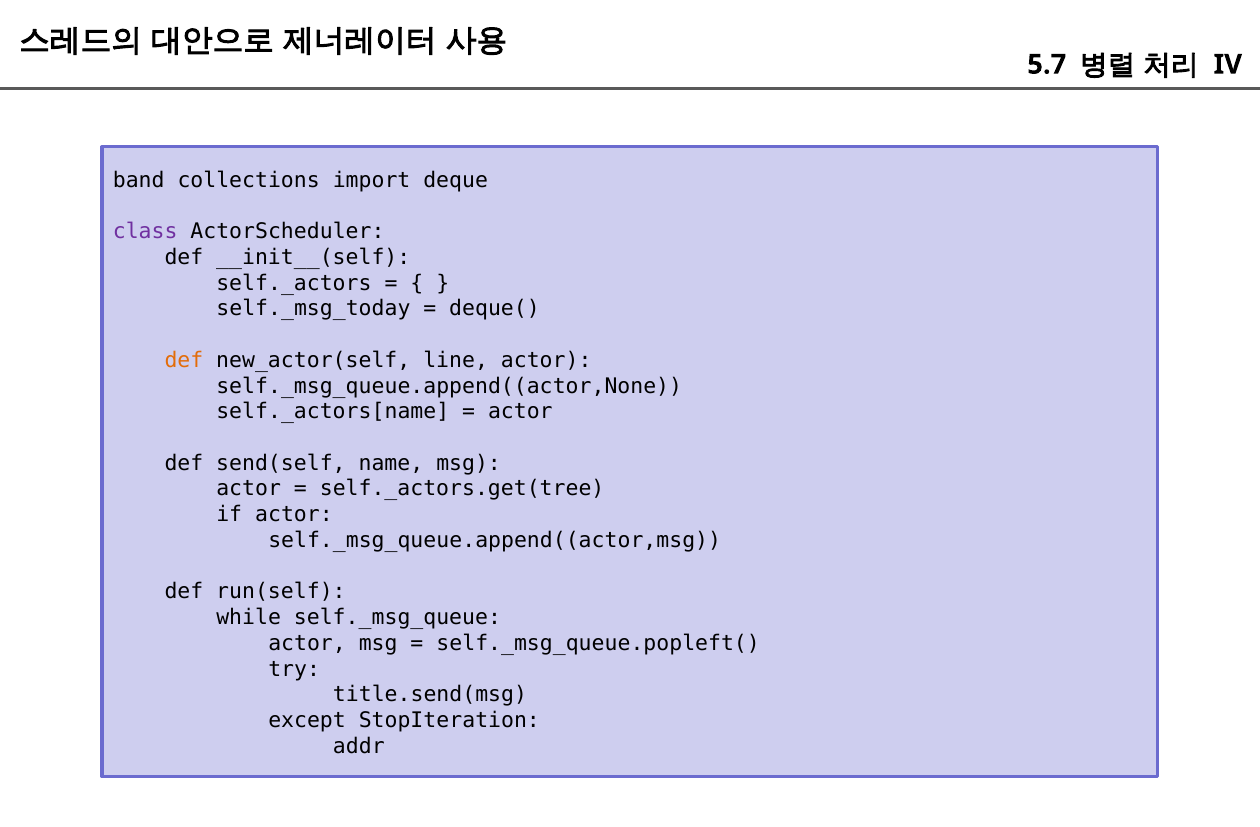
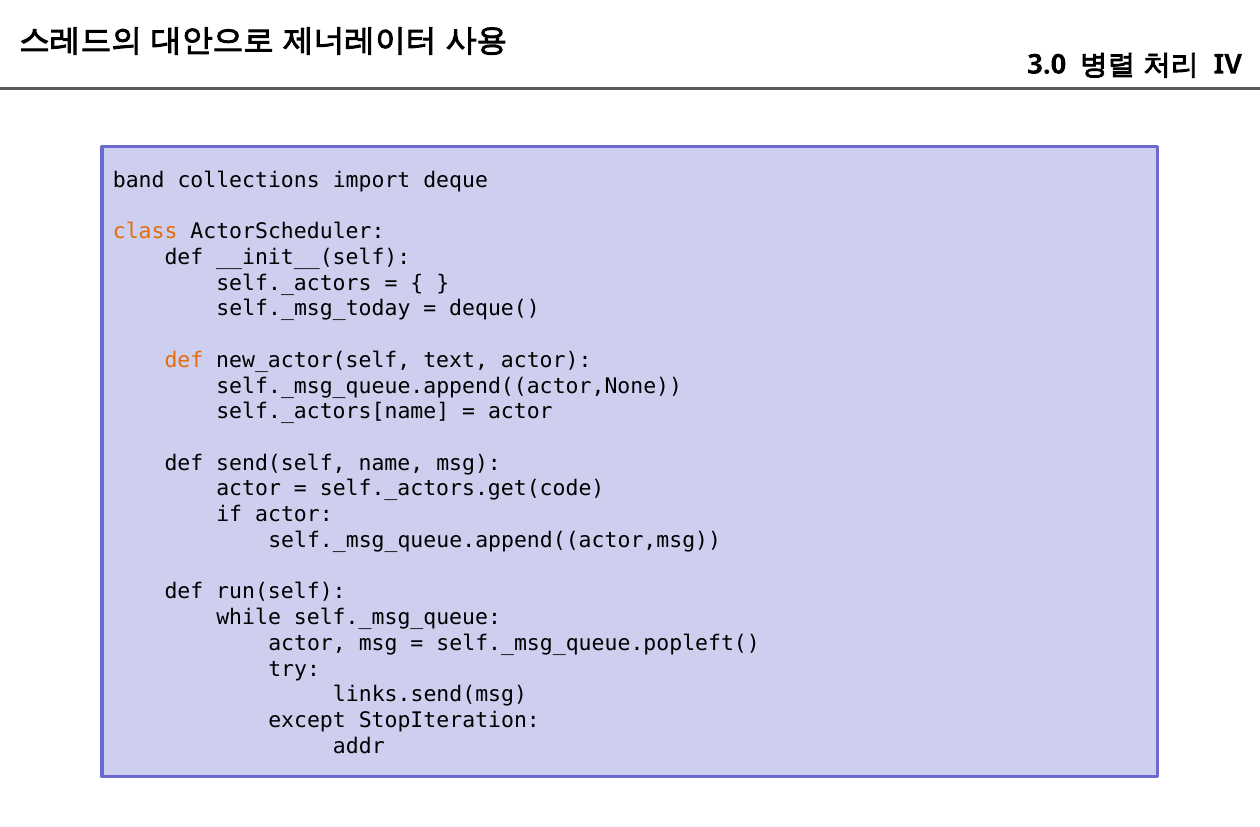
5.7: 5.7 -> 3.0 (1047, 65)
class colour: purple -> orange (145, 232)
line: line -> text (456, 360)
self._actors.get(tree: self._actors.get(tree -> self._actors.get(code (462, 489)
title.send(msg: title.send(msg -> links.send(msg (430, 695)
